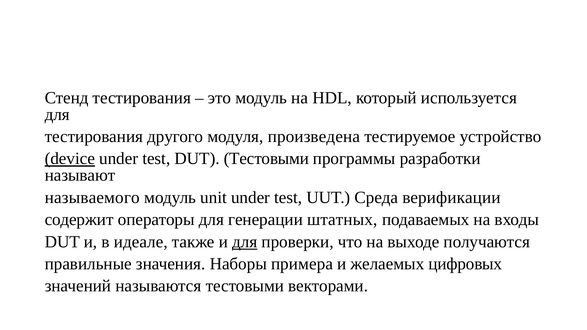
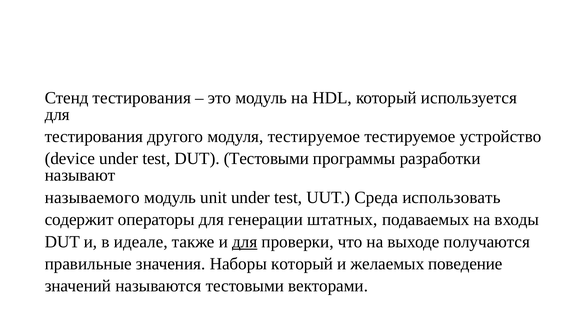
модуля произведена: произведена -> тестируемое (314, 137)
device underline: present -> none (70, 159)
верификации: верификации -> использовать (451, 198)
Наборы примера: примера -> который (302, 264)
цифровых: цифровых -> поведение (465, 264)
